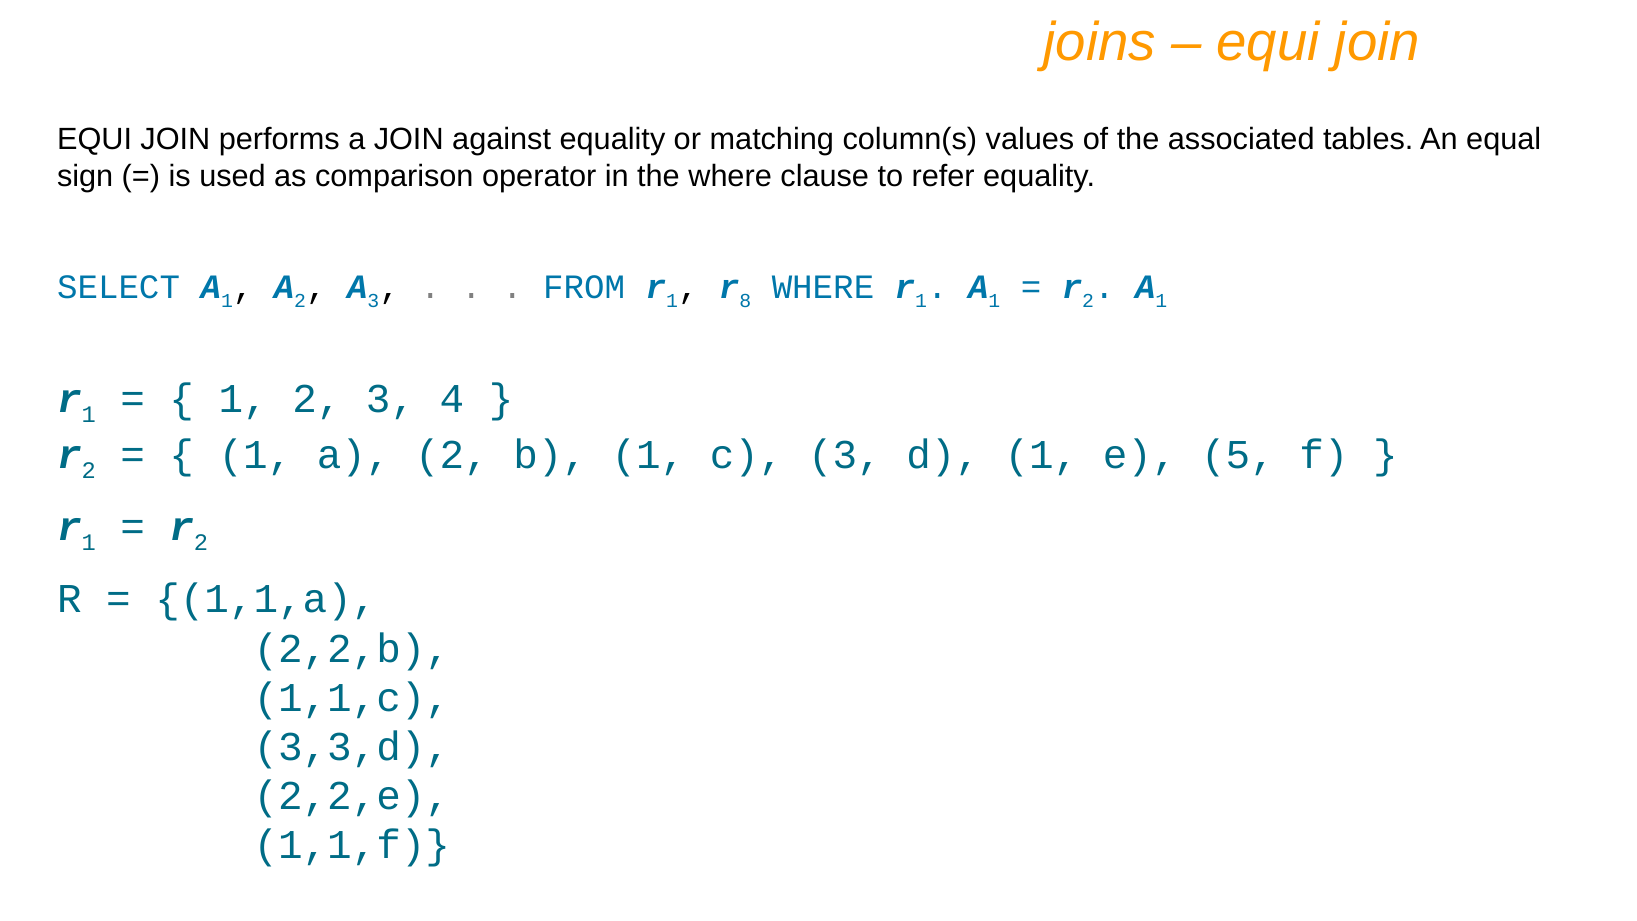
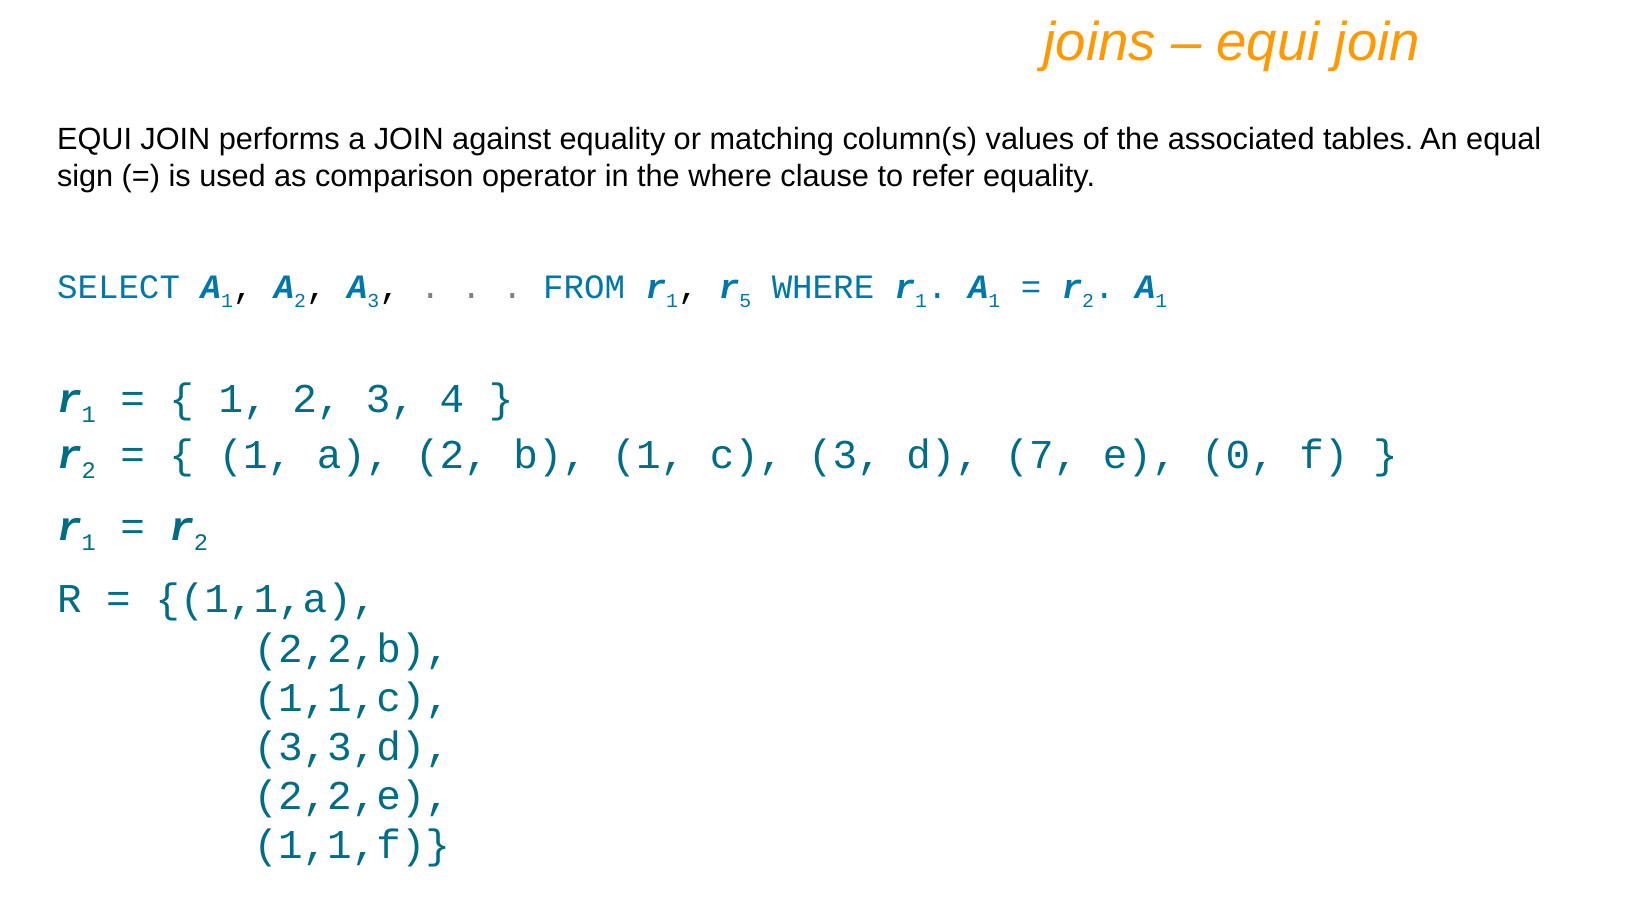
8: 8 -> 5 (745, 300)
d 1: 1 -> 7 (1041, 455)
5: 5 -> 0 (1238, 455)
